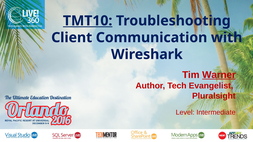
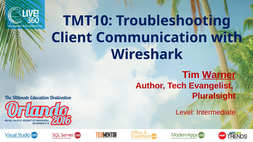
TMT10 underline: present -> none (88, 21)
